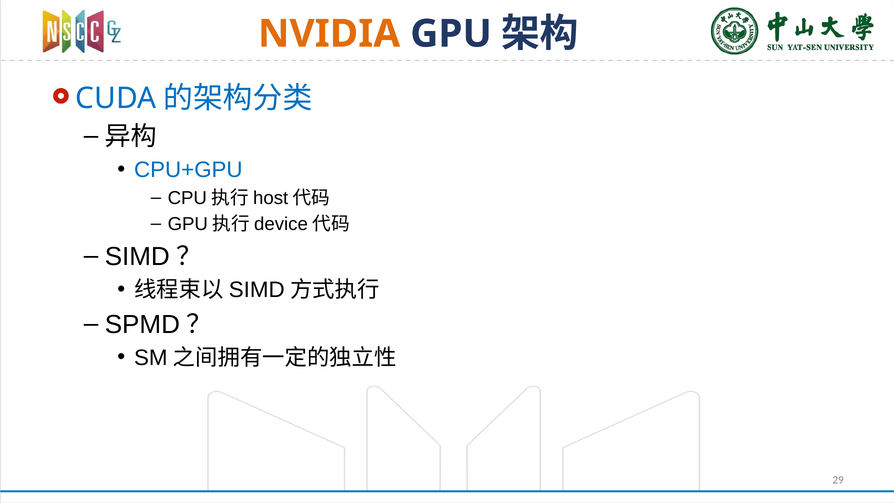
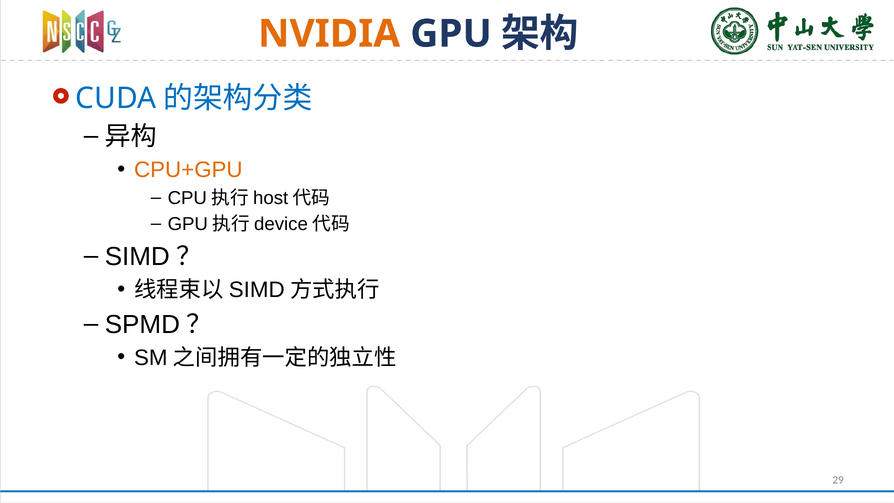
CPU+GPU colour: blue -> orange (188, 170)
